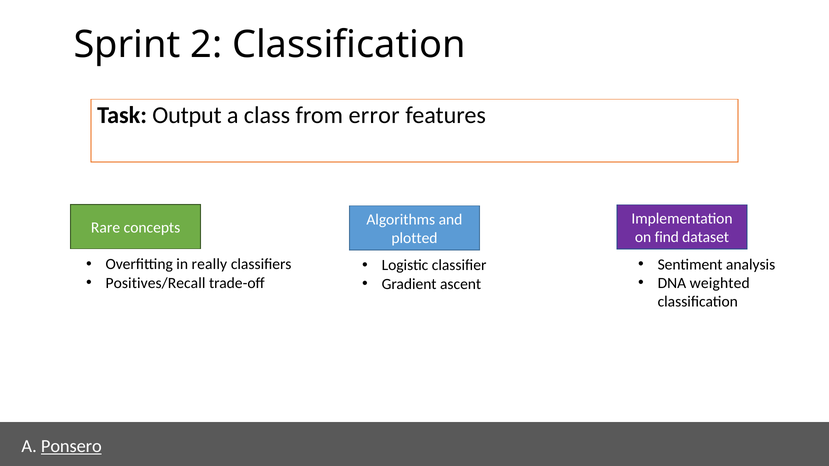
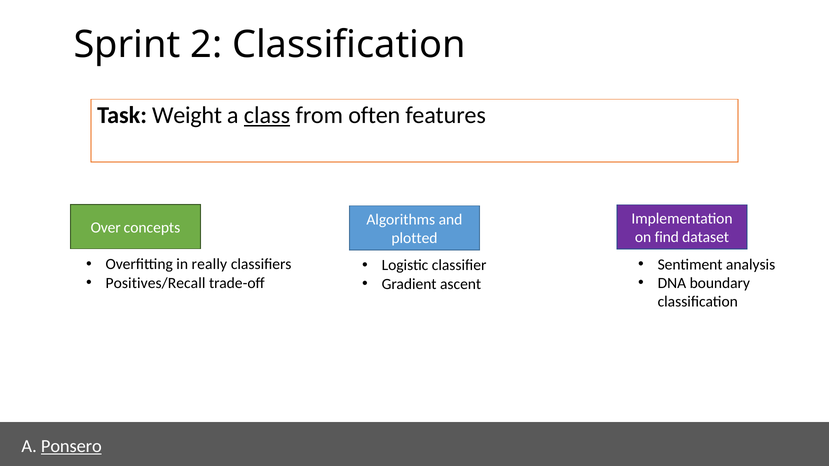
Output: Output -> Weight (187, 115)
class underline: none -> present (267, 115)
error: error -> often (374, 115)
Rare: Rare -> Over (106, 228)
weighted: weighted -> boundary (720, 283)
